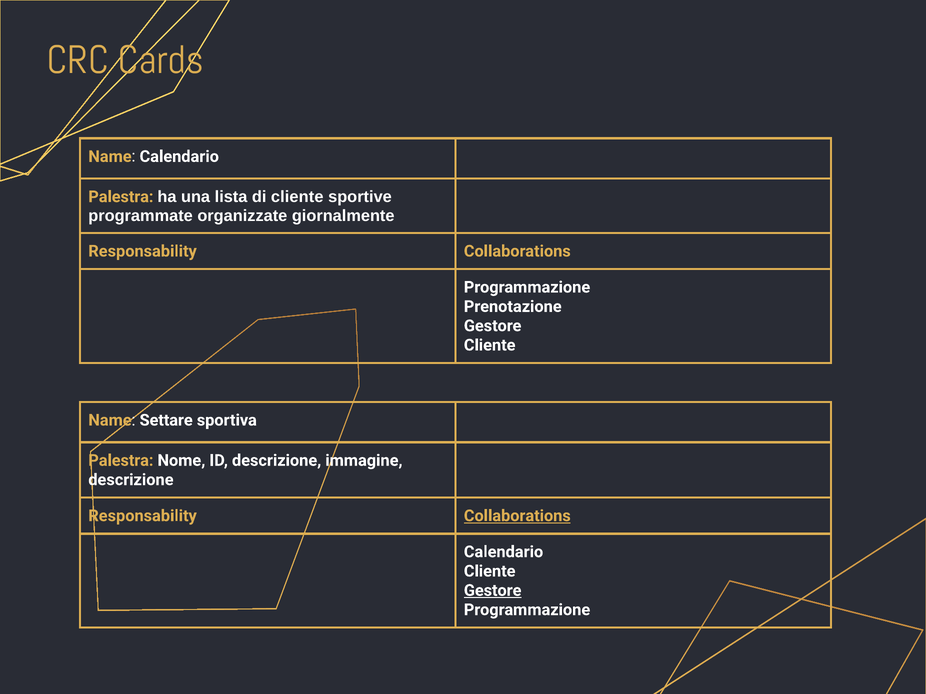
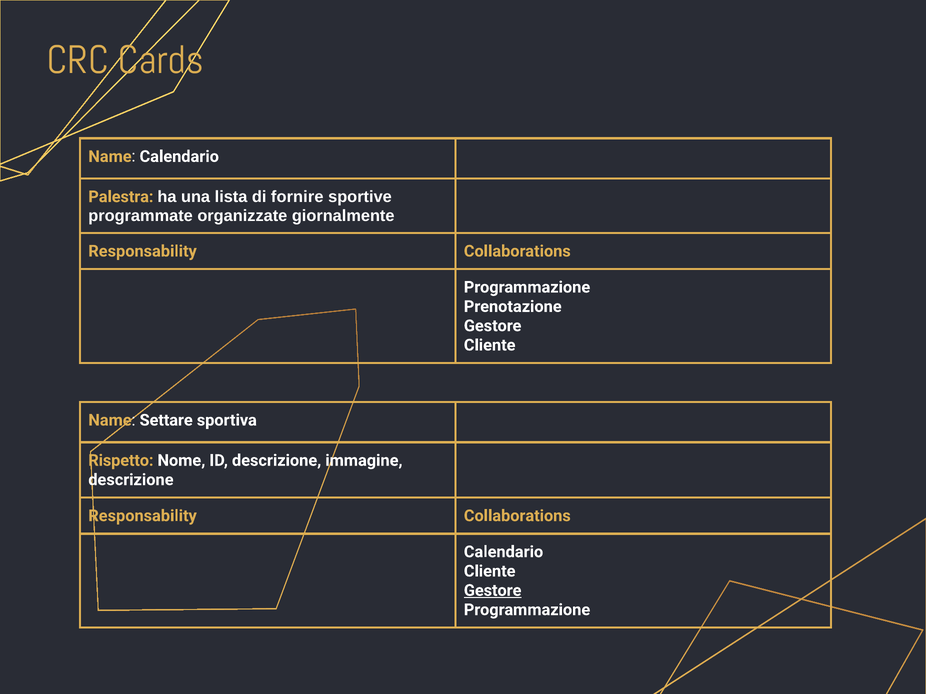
di cliente: cliente -> fornire (297, 197)
Palestra: Palestra -> Rispetto (121, 461)
Collaborations underline: present -> none (517, 516)
